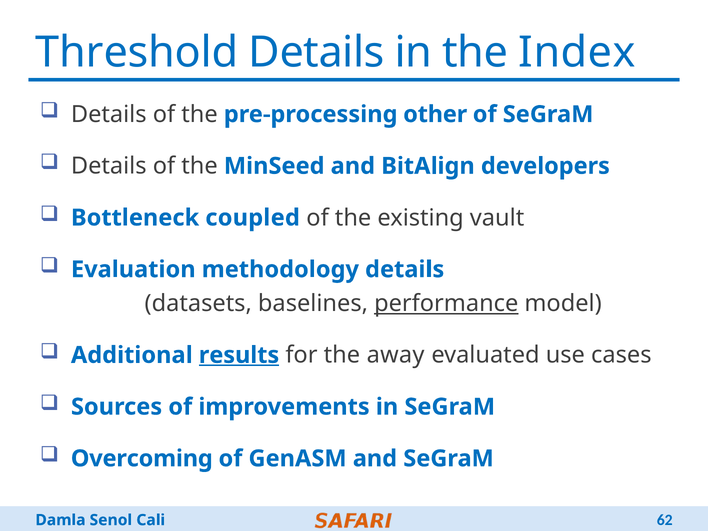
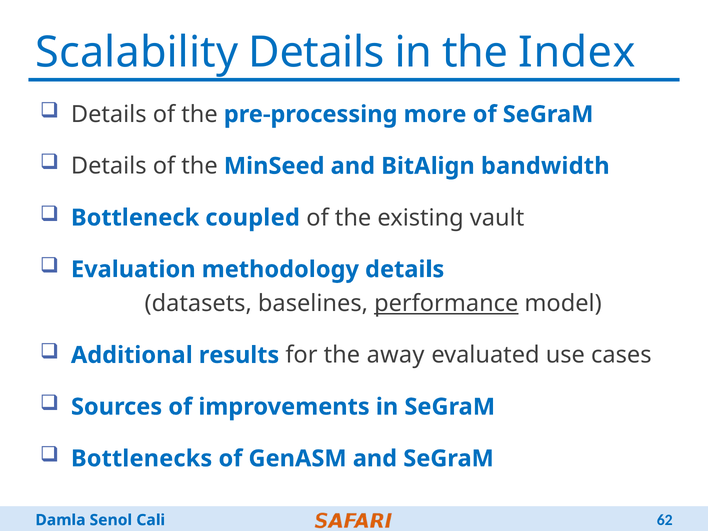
Threshold: Threshold -> Scalability (137, 52)
other: other -> more (435, 114)
developers: developers -> bandwidth (545, 166)
results underline: present -> none (239, 355)
Overcoming: Overcoming -> Bottlenecks (142, 459)
